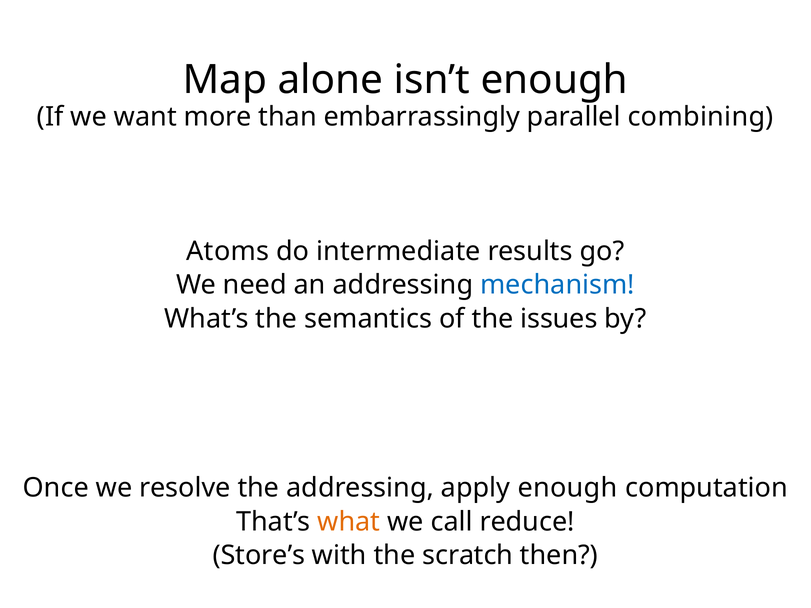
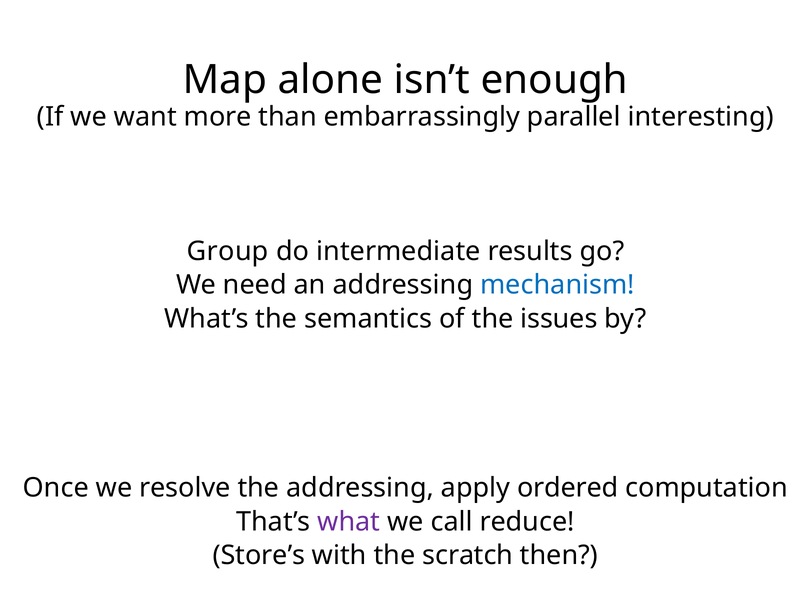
combining: combining -> interesting (701, 117)
Atoms: Atoms -> Group (228, 251)
apply enough: enough -> ordered (568, 488)
what colour: orange -> purple (349, 522)
